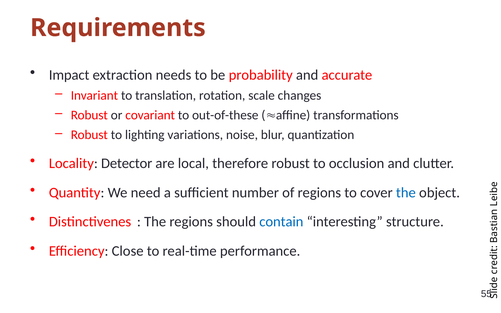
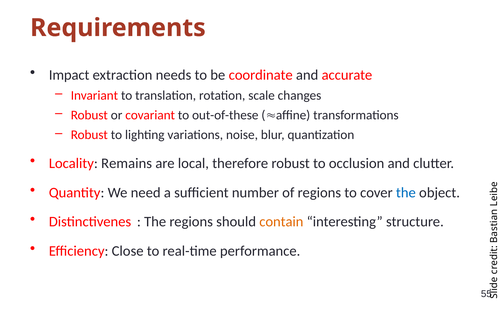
probability: probability -> coordinate (261, 75)
Detector: Detector -> Remains (127, 163)
contain colour: blue -> orange (281, 222)
